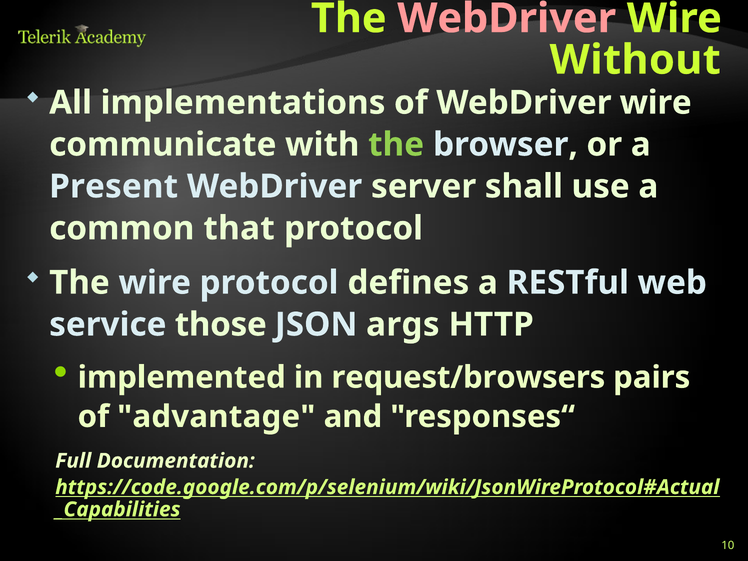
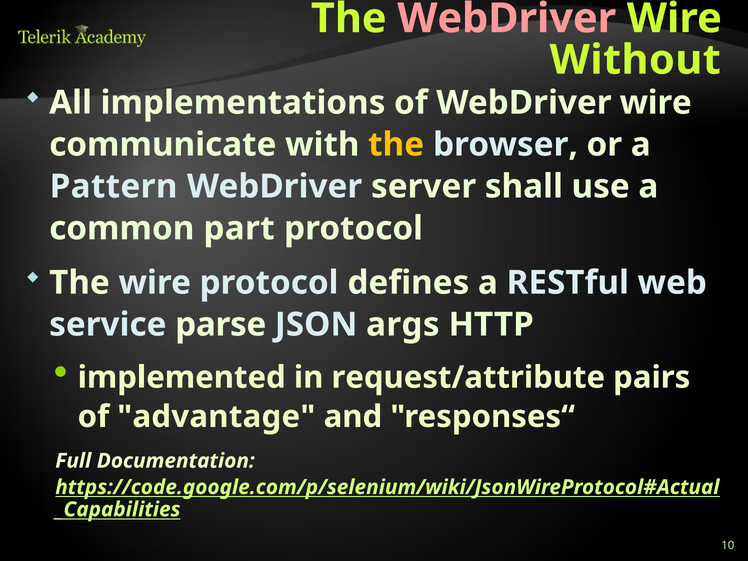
the colour: light green -> yellow (396, 145)
Present: Present -> Pattern (114, 186)
that: that -> part (239, 228)
those: those -> parse (221, 325)
request/browsers: request/browsers -> request/attribute (468, 377)
